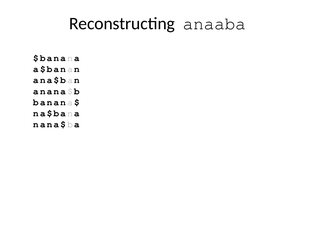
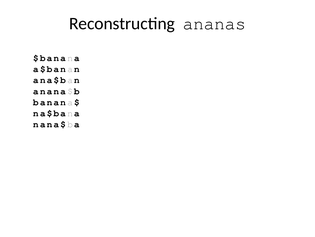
anaaba: anaaba -> ananas (214, 24)
